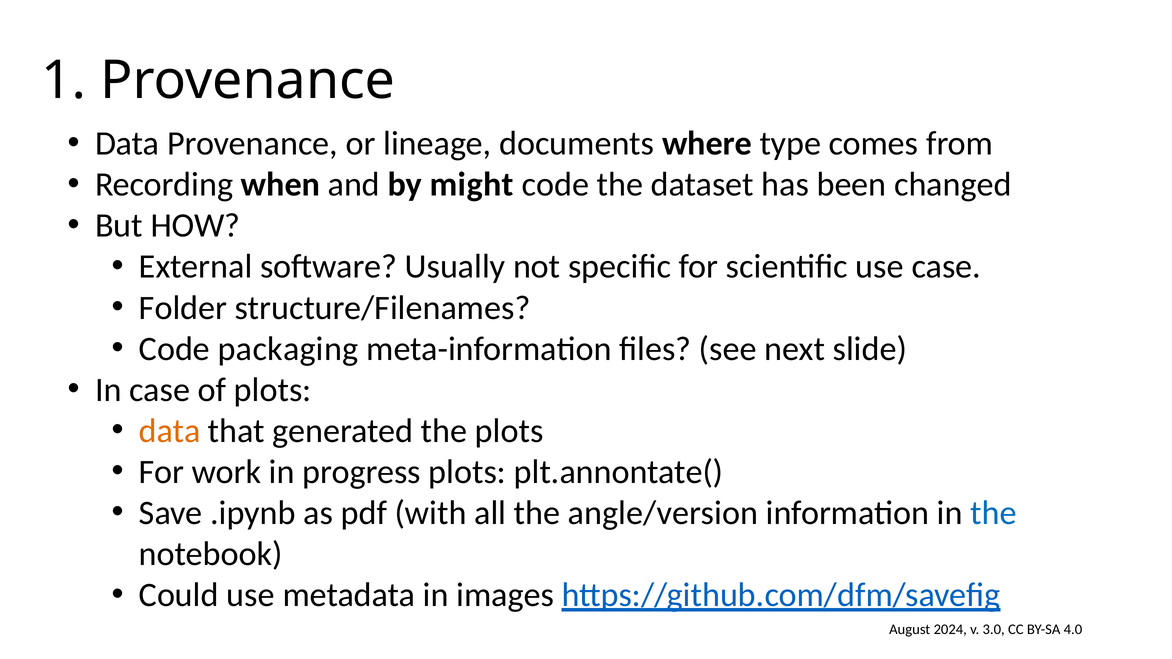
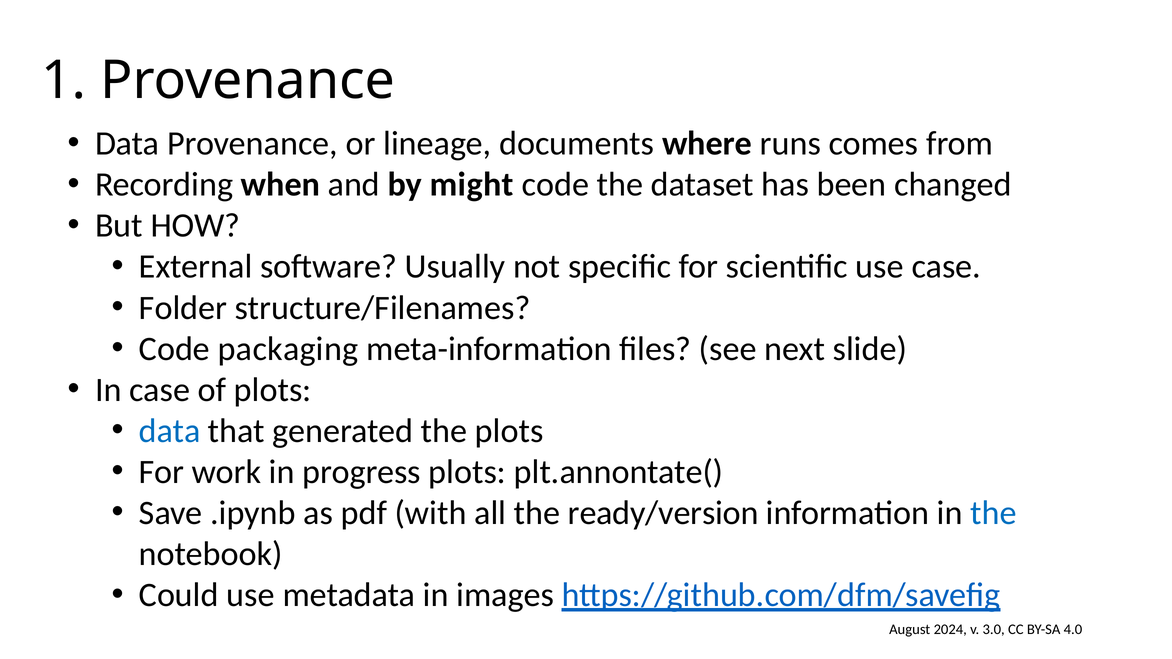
type: type -> runs (790, 144)
data colour: orange -> blue (170, 431)
angle/version: angle/version -> ready/version (663, 513)
